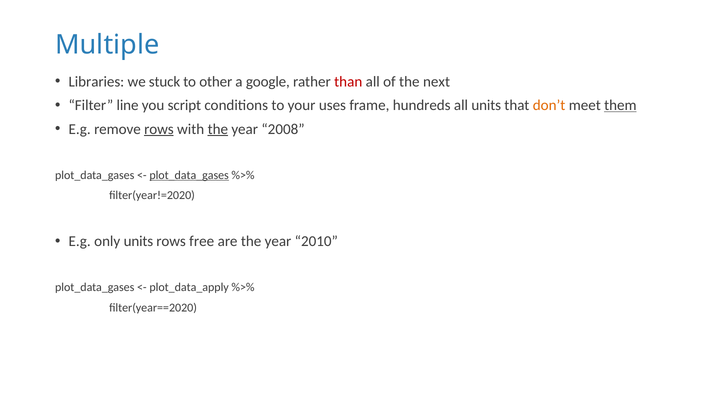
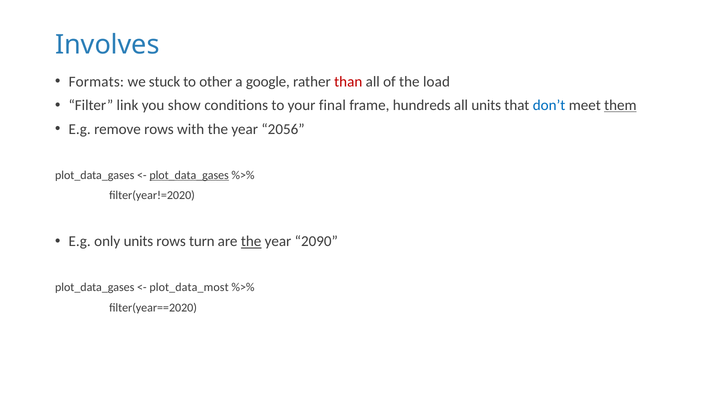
Multiple: Multiple -> Involves (107, 45)
Libraries: Libraries -> Formats (96, 82)
next: next -> load (436, 82)
line: line -> link (127, 105)
script: script -> show (184, 105)
uses: uses -> final (332, 105)
don’t colour: orange -> blue (549, 105)
rows underline: present -> none (159, 129)
the underline: present -> none (218, 129)
2008: 2008 -> 2056 (283, 129)
free: free -> turn (202, 241)
the underline: none -> present (251, 241)
2010: 2010 -> 2090 (316, 241)
plot_data_apply: plot_data_apply -> plot_data_most (189, 287)
